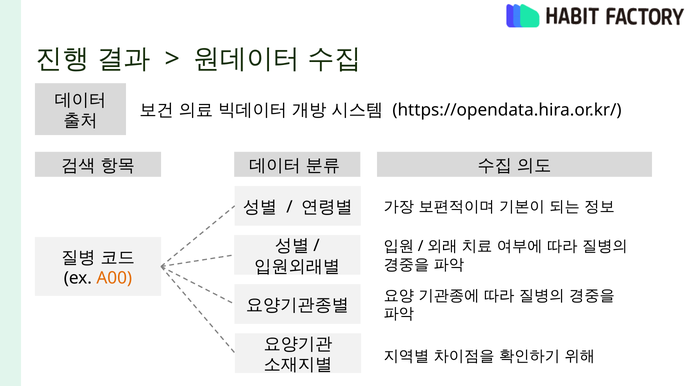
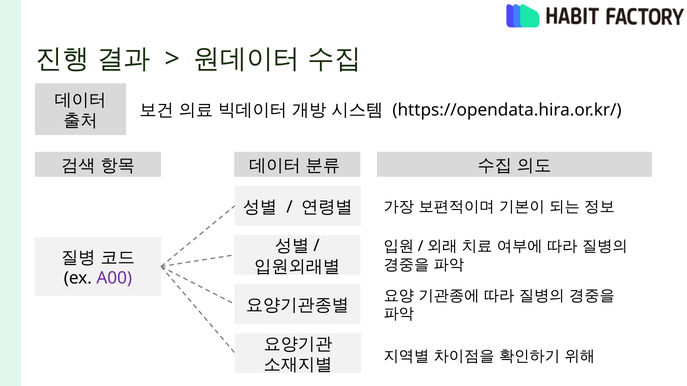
A00 colour: orange -> purple (114, 278)
